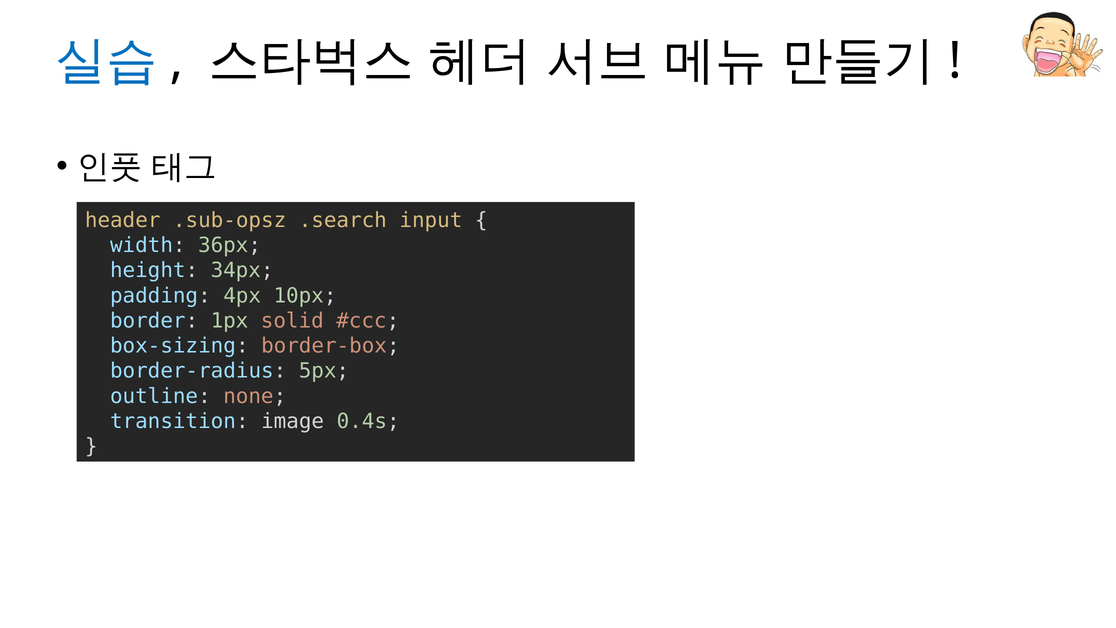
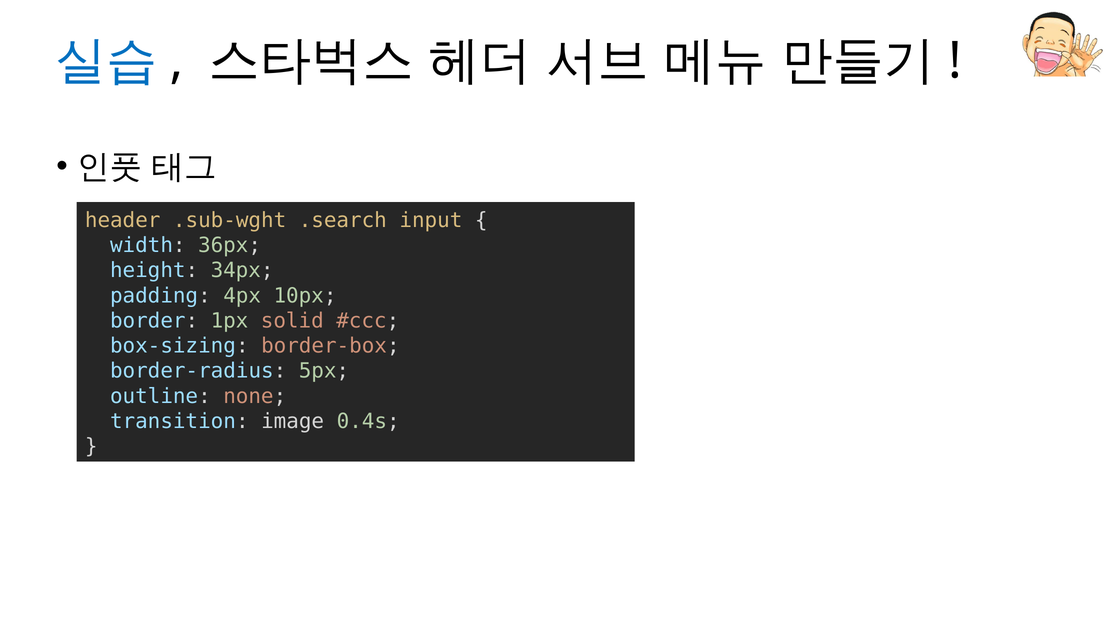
.sub-opsz: .sub-opsz -> .sub-wght (230, 220)
